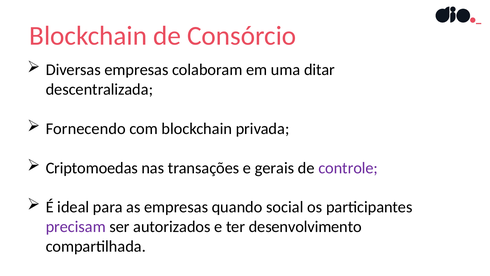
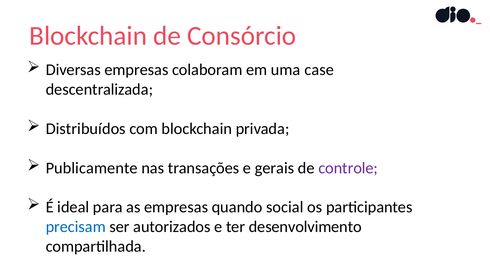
ditar: ditar -> case (319, 70)
Fornecendo: Fornecendo -> Distribuídos (86, 129)
Criptomoedas: Criptomoedas -> Publicamente (92, 168)
precisam colour: purple -> blue (76, 227)
